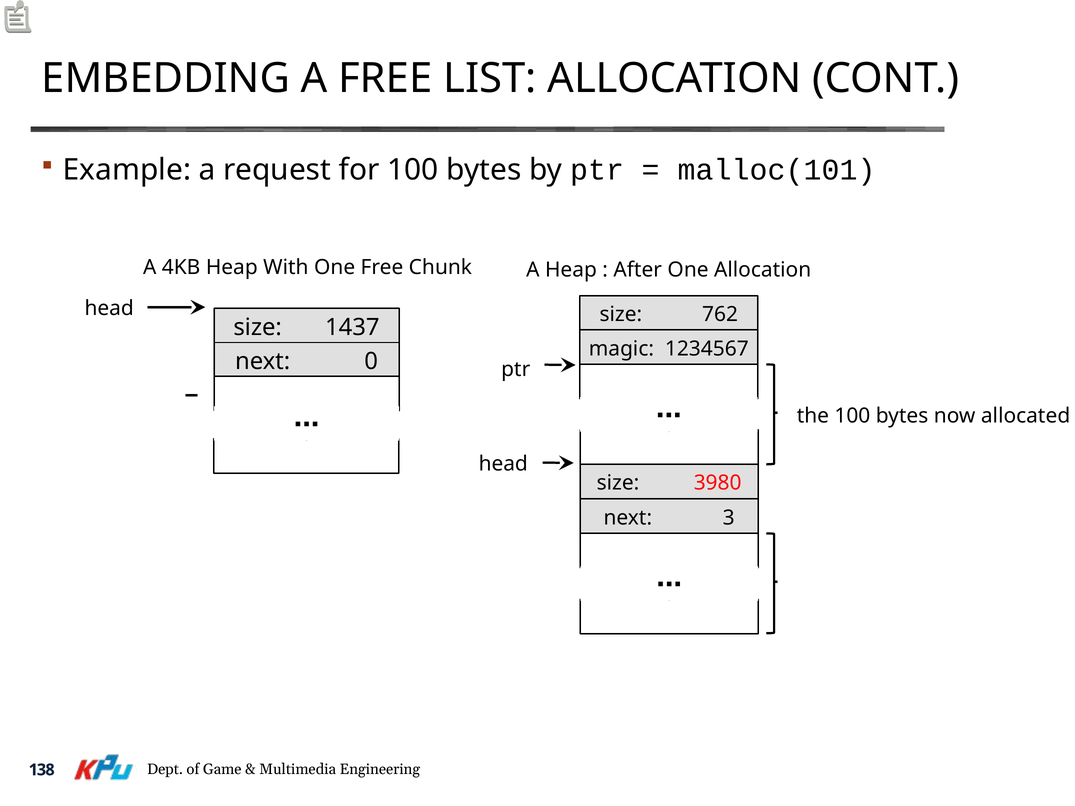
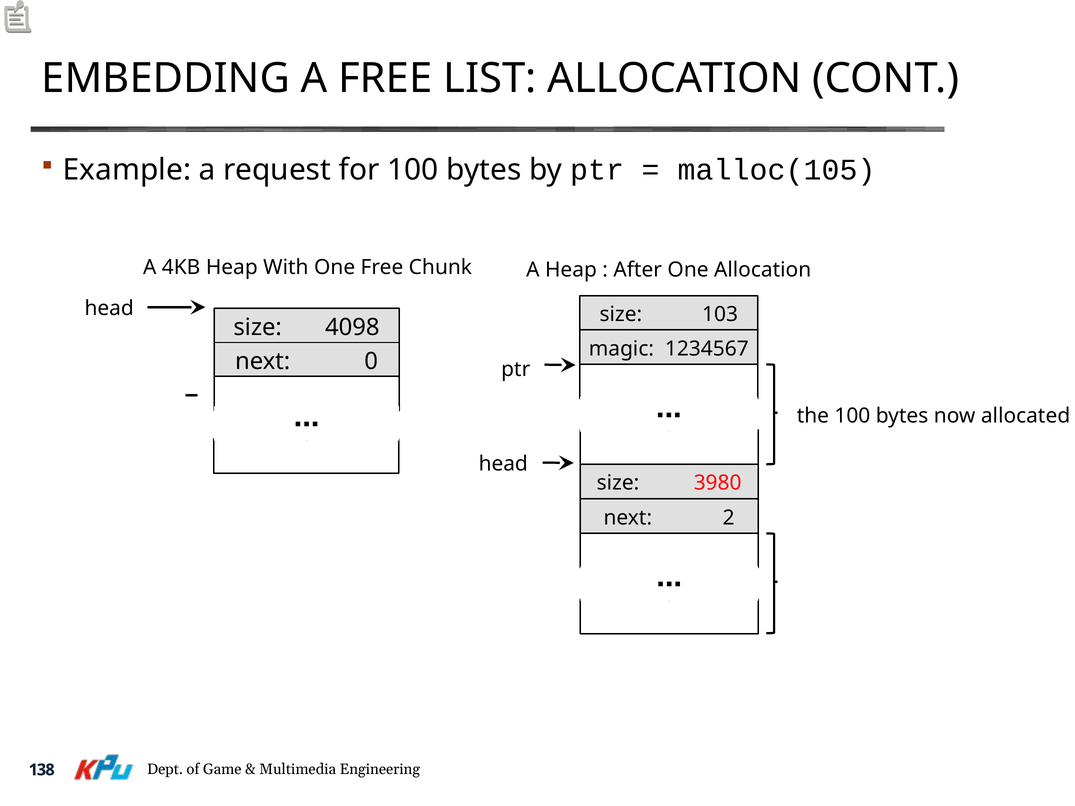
malloc(101: malloc(101 -> malloc(105 (777, 170)
762: 762 -> 103 (720, 315)
1437: 1437 -> 4098 (352, 327)
3: 3 -> 2 (729, 518)
